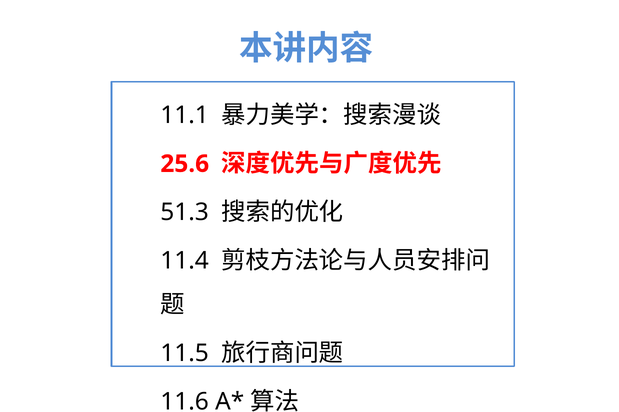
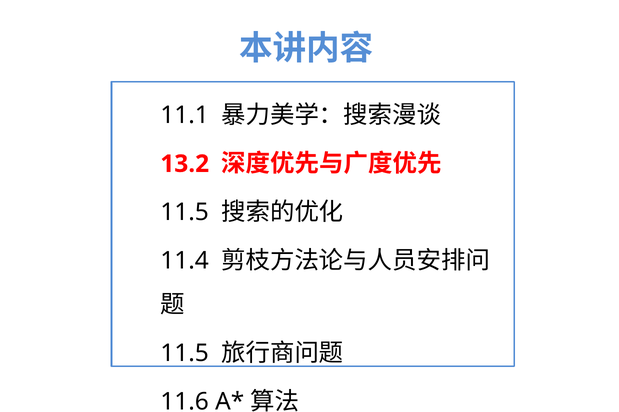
25.6: 25.6 -> 13.2 (185, 164)
51.3: 51.3 -> 11.5 (185, 213)
